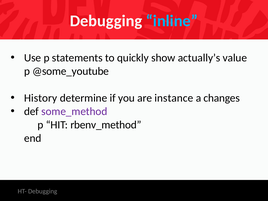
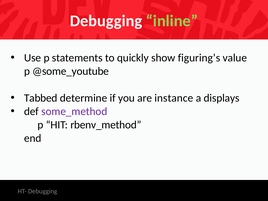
inline colour: light blue -> light green (172, 21)
actually’s: actually’s -> figuring’s (199, 58)
History: History -> Tabbed (41, 98)
changes: changes -> displays (222, 98)
